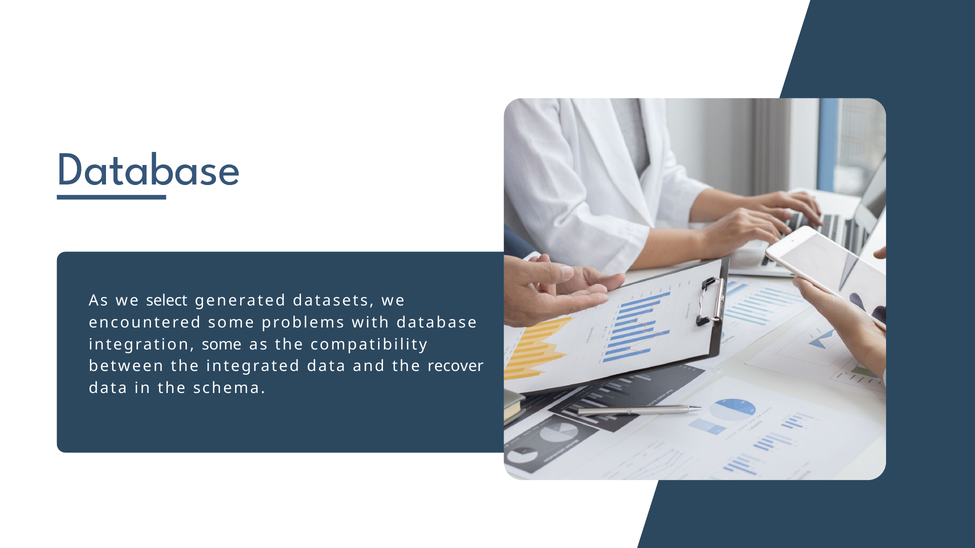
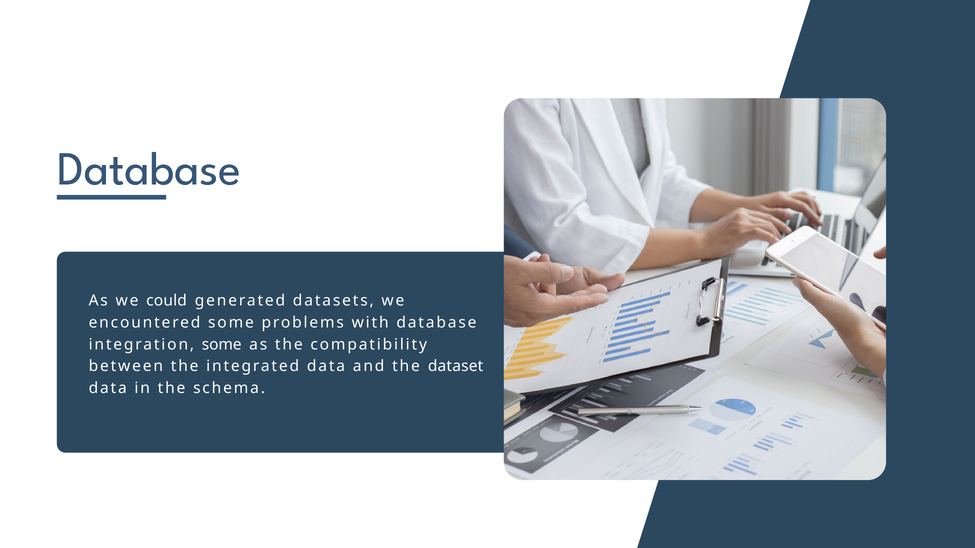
select: select -> could (167, 301)
recover: recover -> dataset (456, 366)
